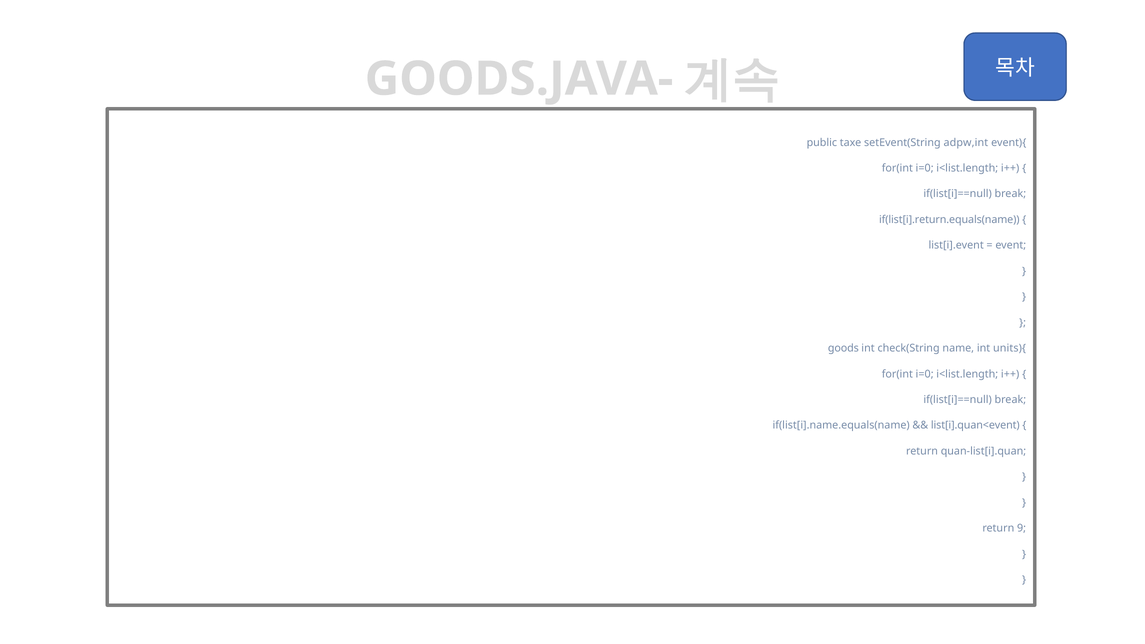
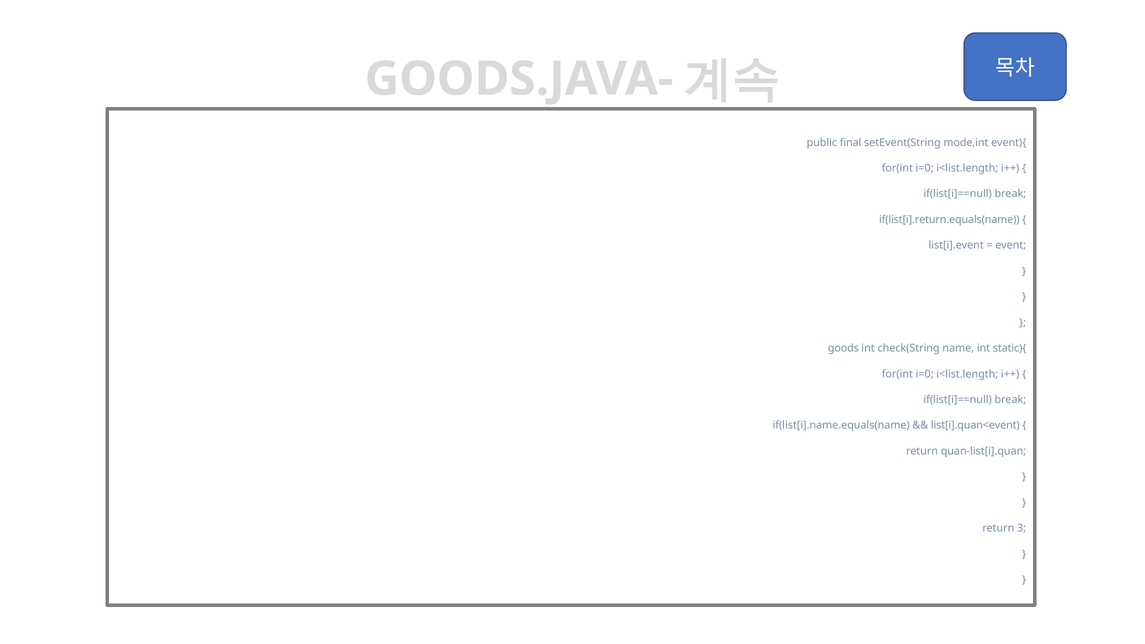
taxe: taxe -> final (851, 142)
adpw,int: adpw,int -> mode,int (966, 142)
units){: units){ -> static){ (1010, 348)
9: 9 -> 3 (1022, 528)
